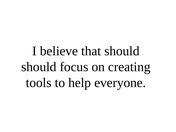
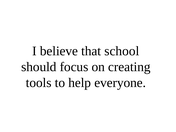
that should: should -> school (122, 51)
